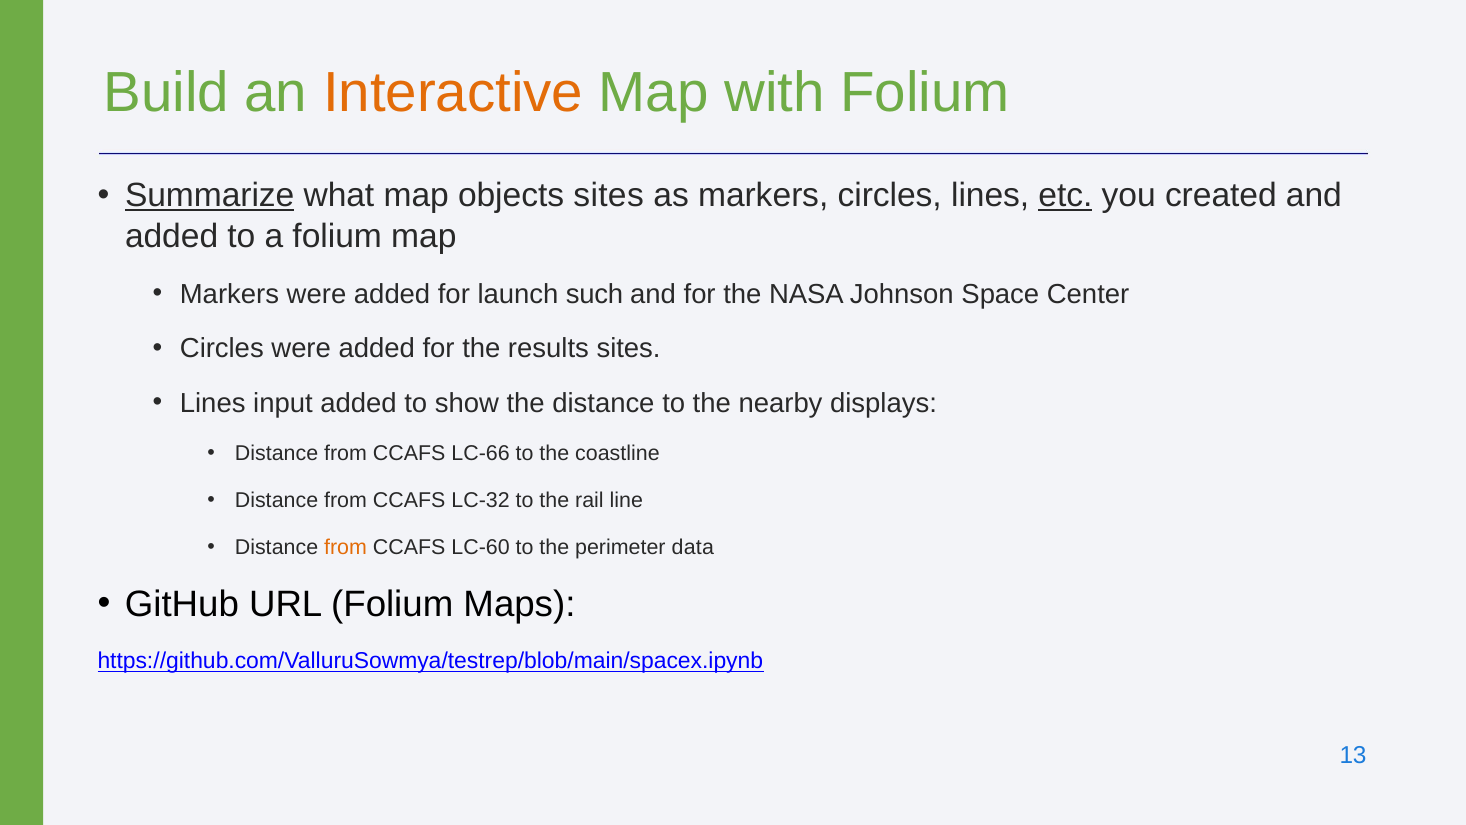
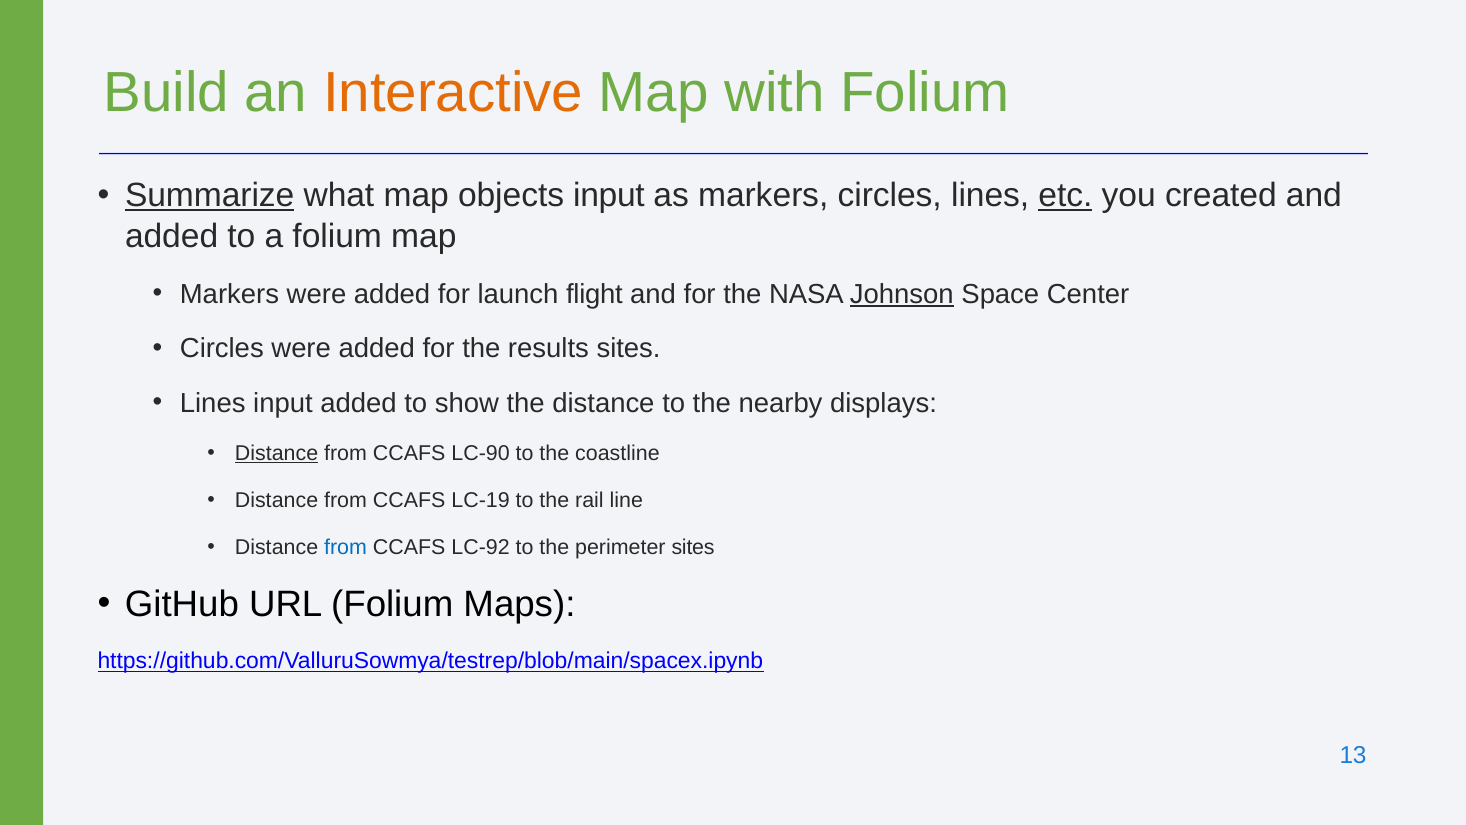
objects sites: sites -> input (609, 196)
such: such -> flight (594, 294)
Johnson underline: none -> present (902, 294)
Distance underline: none -> present (277, 453)
LC-66: LC-66 -> LC-90 (481, 453)
LC-32: LC-32 -> LC-19 (481, 500)
from colour: orange -> blue (346, 547)
LC-60: LC-60 -> LC-92 (481, 547)
perimeter data: data -> sites (693, 547)
